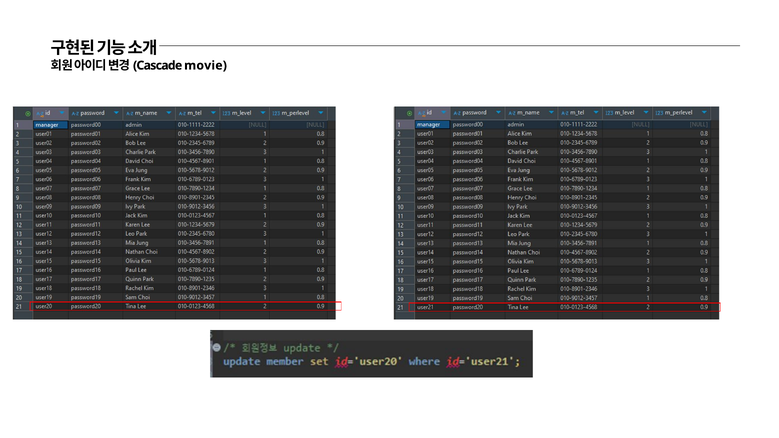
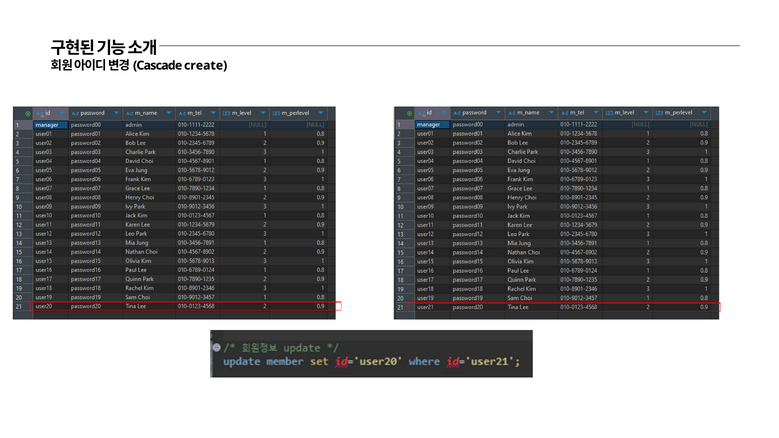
movie: movie -> create (206, 66)
